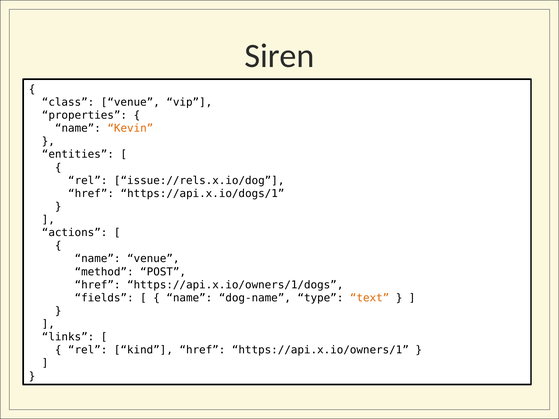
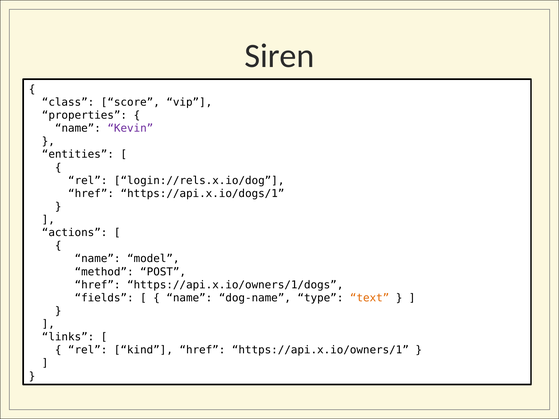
class venue: venue -> score (130, 102)
Kevin colour: orange -> purple (130, 128)
issue://rels.x.io/dog: issue://rels.x.io/dog -> login://rels.x.io/dog (199, 181)
name venue: venue -> model (153, 259)
